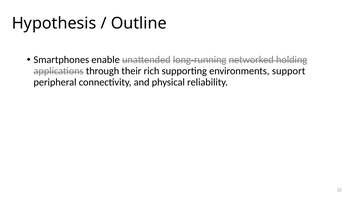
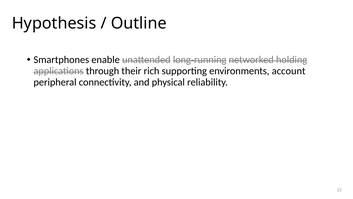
support: support -> account (289, 71)
